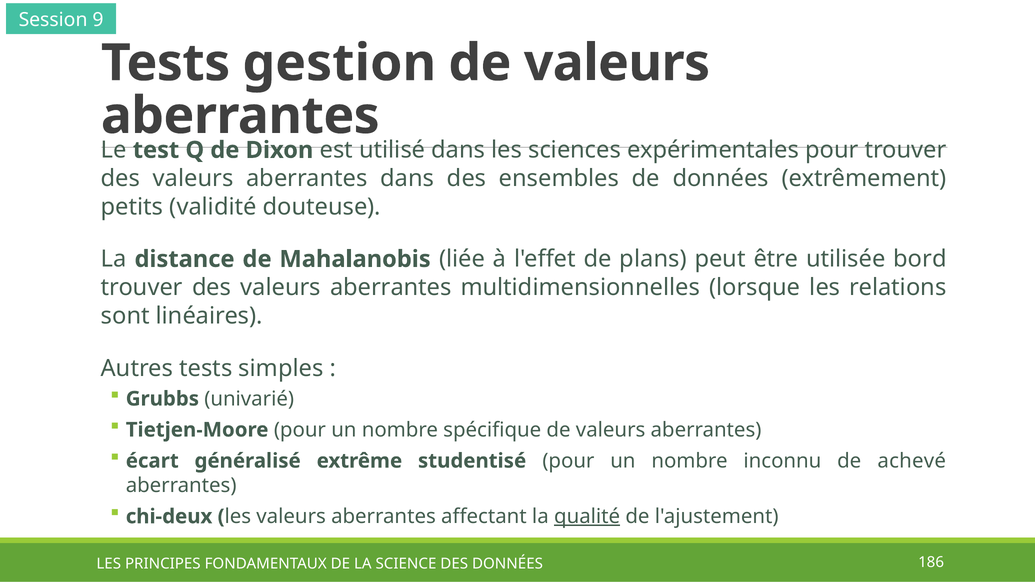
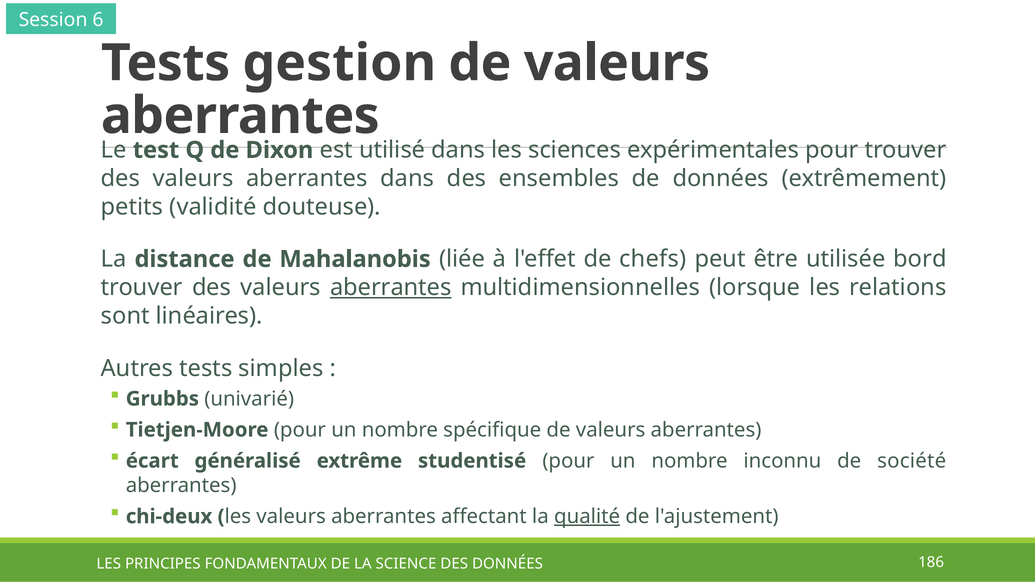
9: 9 -> 6 (98, 20)
plans: plans -> chefs (653, 259)
aberrantes underline: none -> present (391, 288)
achevé: achevé -> société (912, 461)
